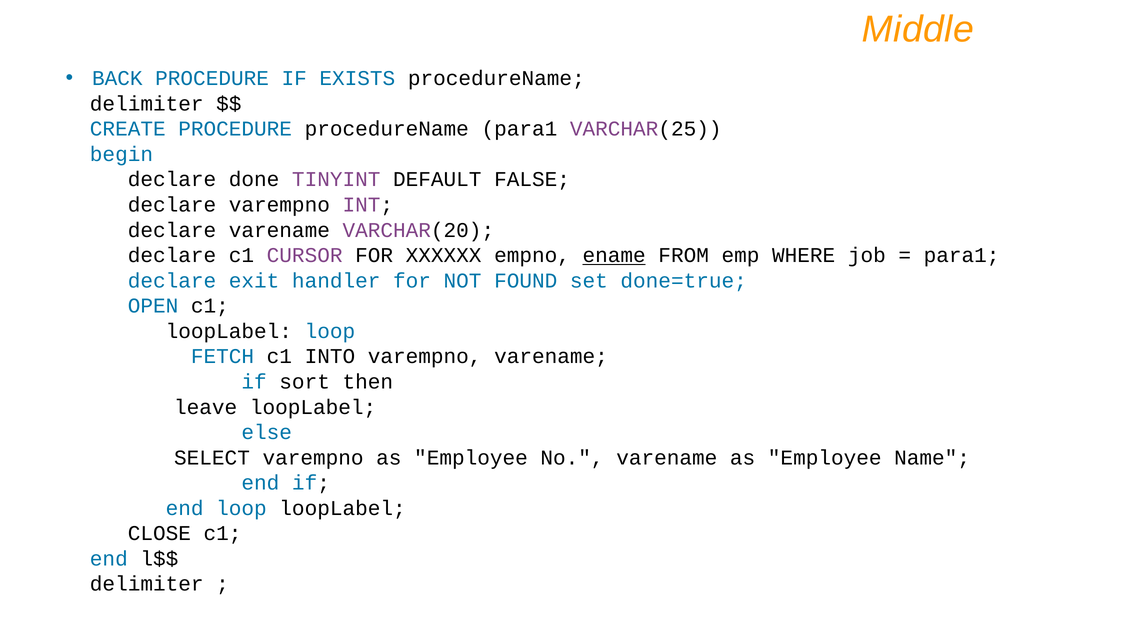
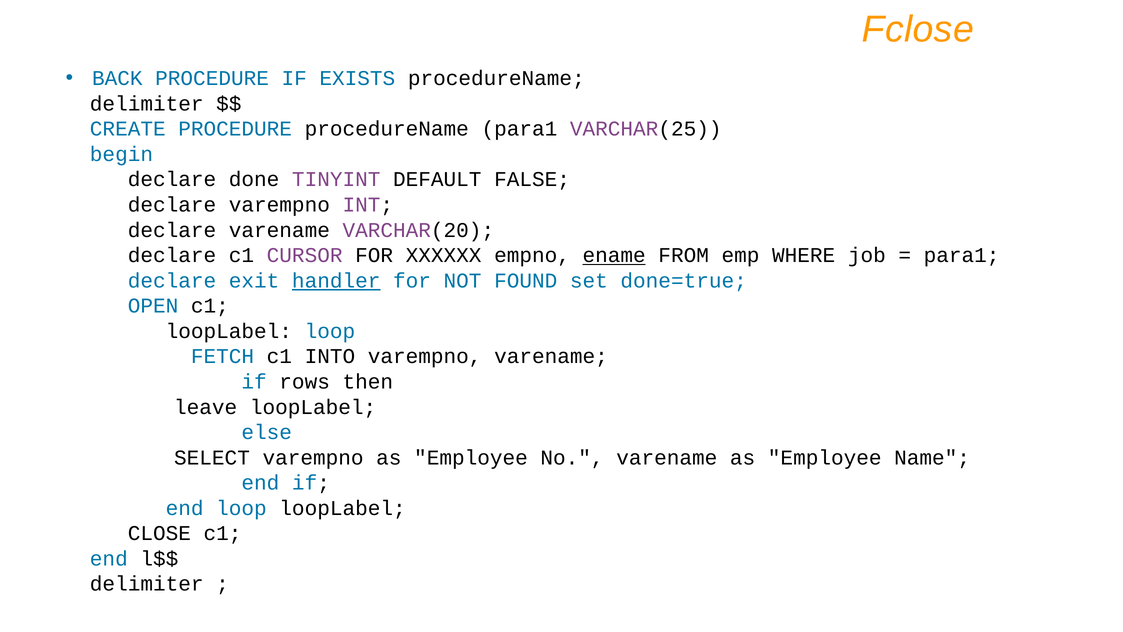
Middle: Middle -> Fclose (918, 29)
handler underline: none -> present (336, 281)
sort: sort -> rows (305, 382)
